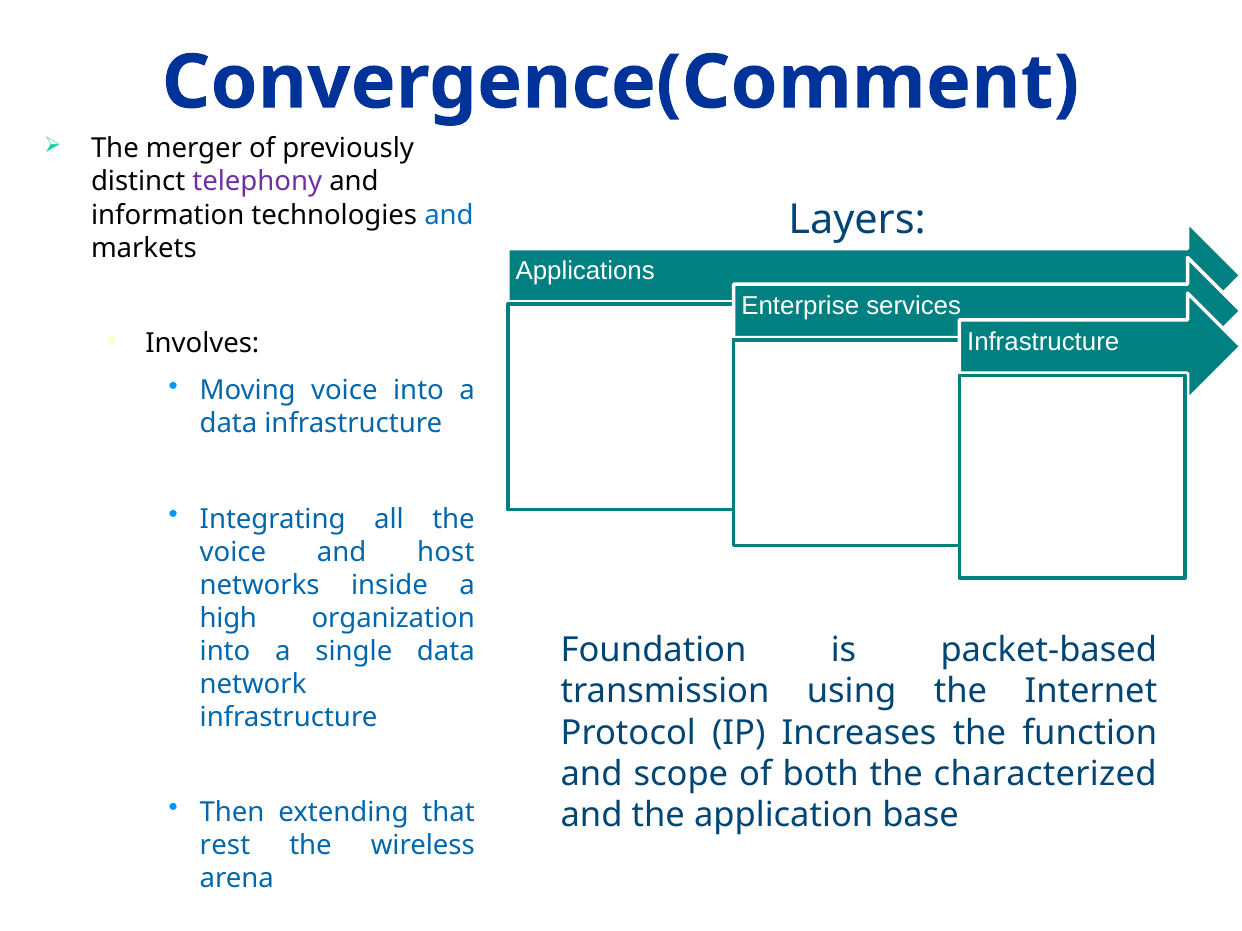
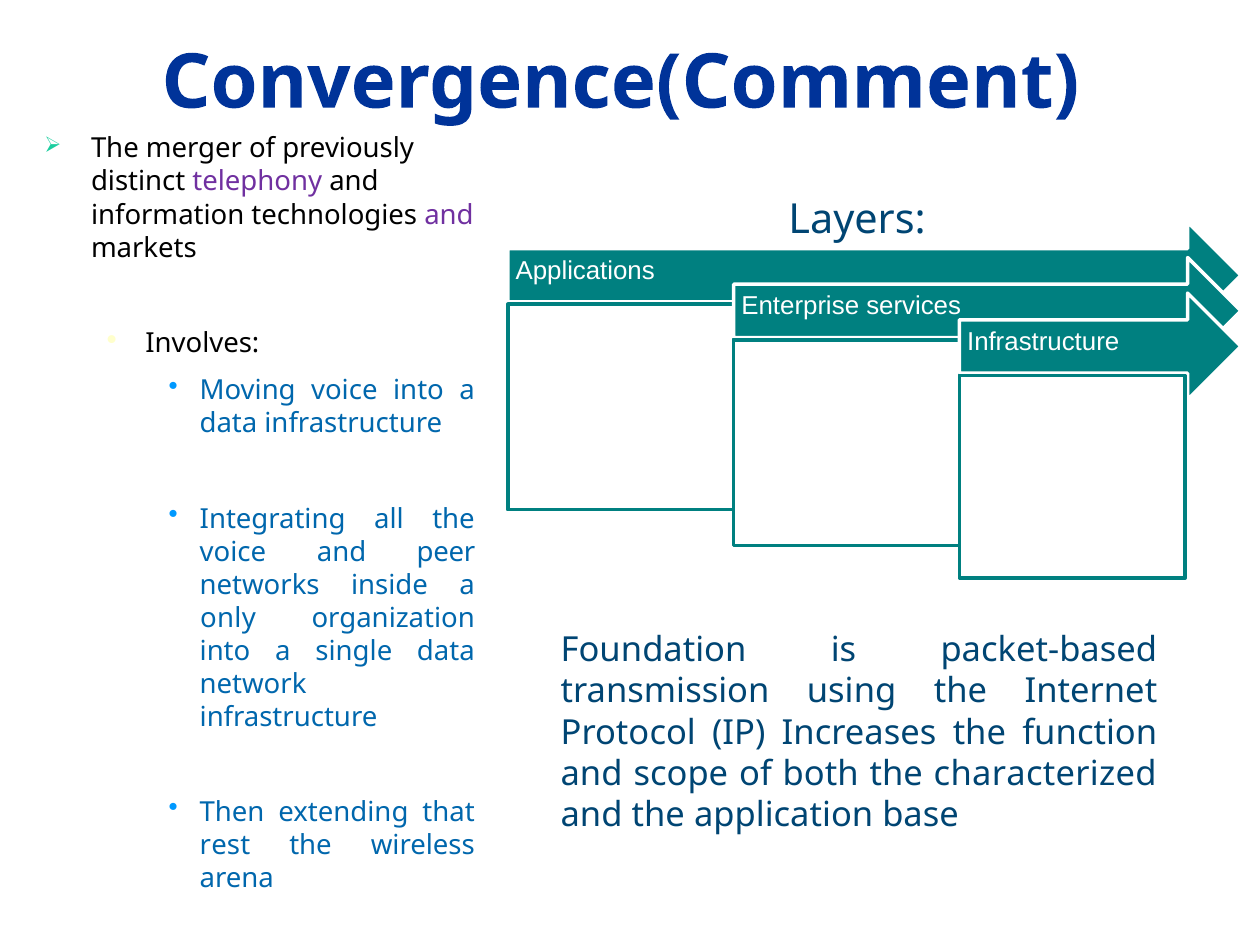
and colour: blue -> purple (449, 215)
host: host -> peer (446, 552)
high: high -> only (228, 619)
